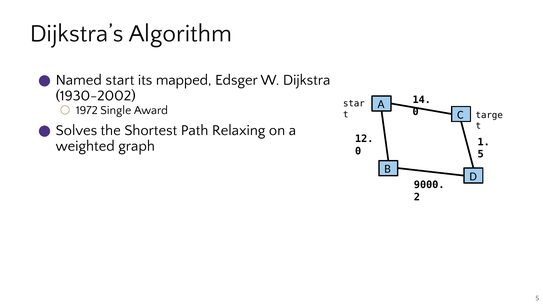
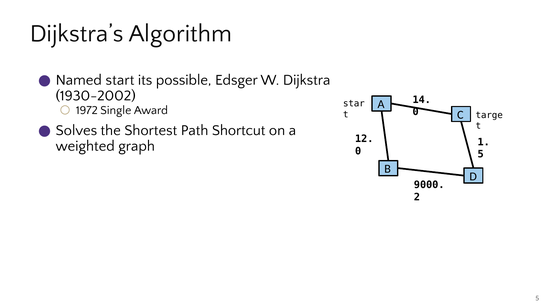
mapped: mapped -> possible (184, 80)
Relaxing: Relaxing -> Shortcut (239, 130)
